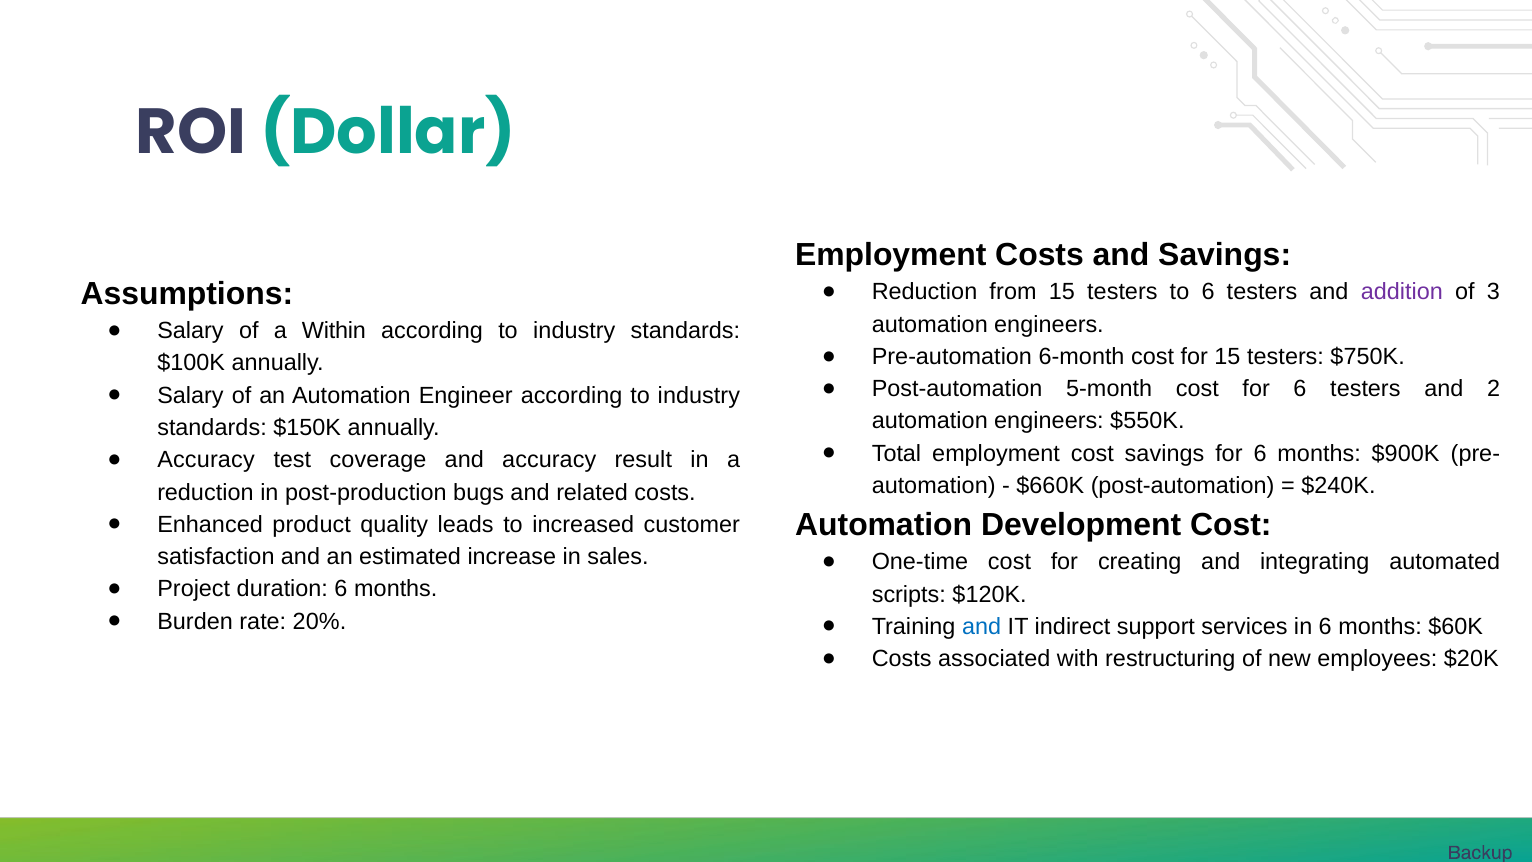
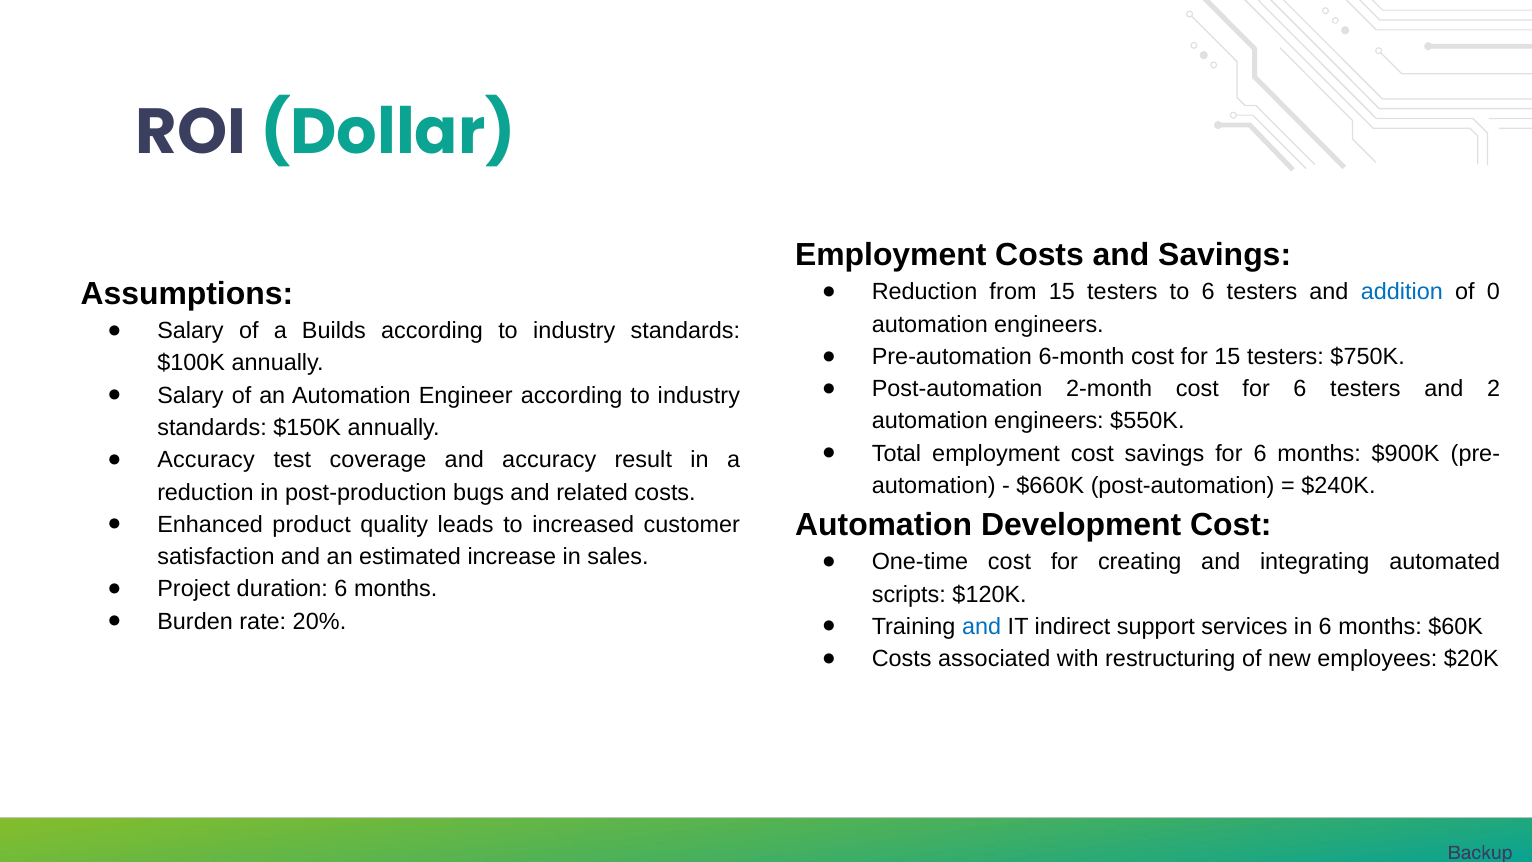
addition colour: purple -> blue (1402, 292)
3: 3 -> 0 (1493, 292)
Within: Within -> Builds (334, 331)
5-month: 5-month -> 2-month (1109, 389)
